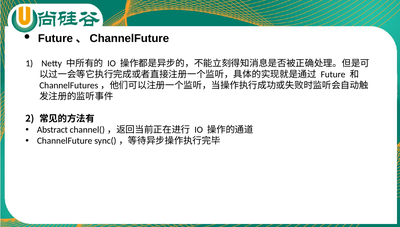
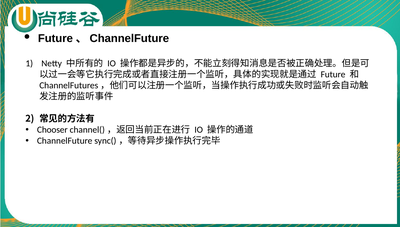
Abstract: Abstract -> Chooser (52, 130)
